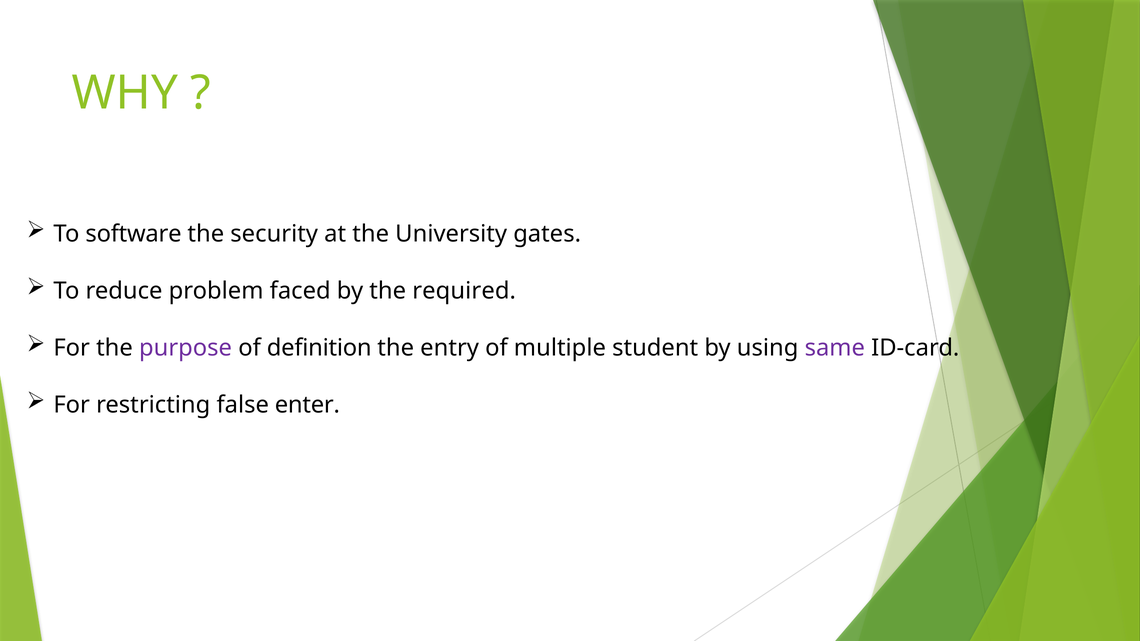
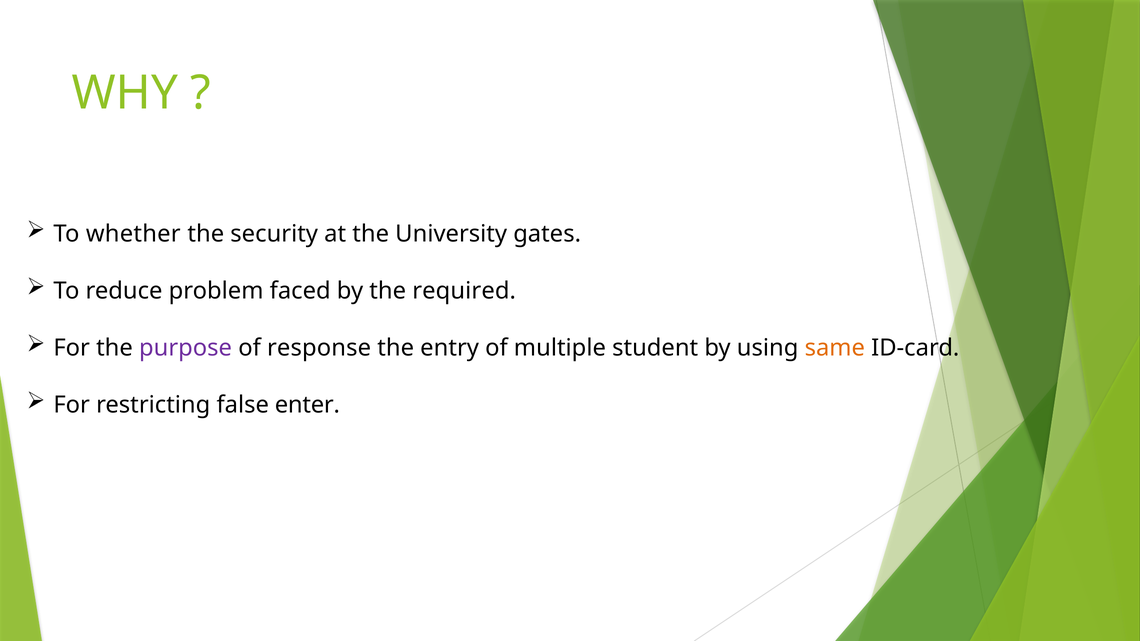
software: software -> whether (133, 234)
definition: definition -> response (319, 348)
same colour: purple -> orange (835, 348)
